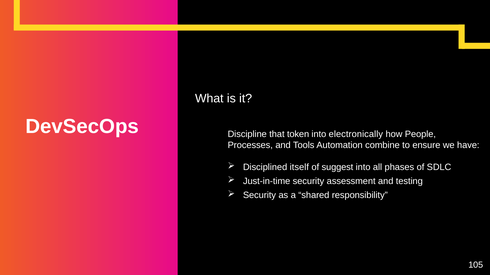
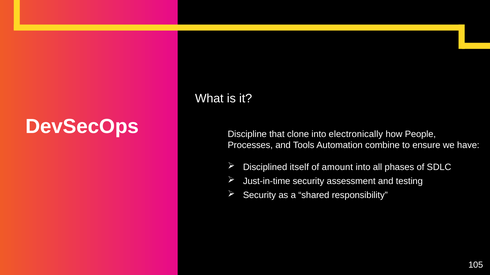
token: token -> clone (298, 135)
suggest: suggest -> amount (337, 168)
